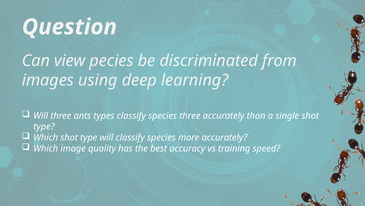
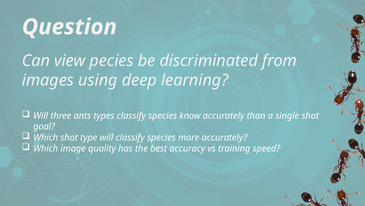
species three: three -> know (190, 115)
type: type -> goal (44, 126)
